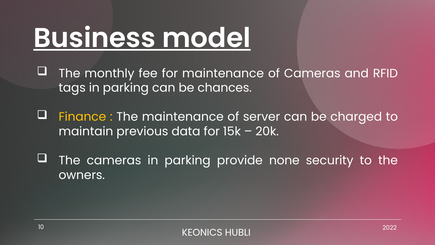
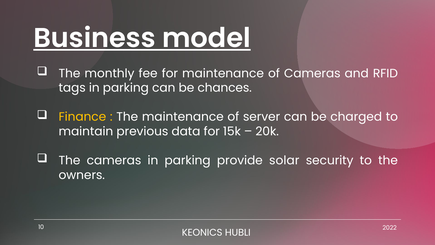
none: none -> solar (284, 160)
